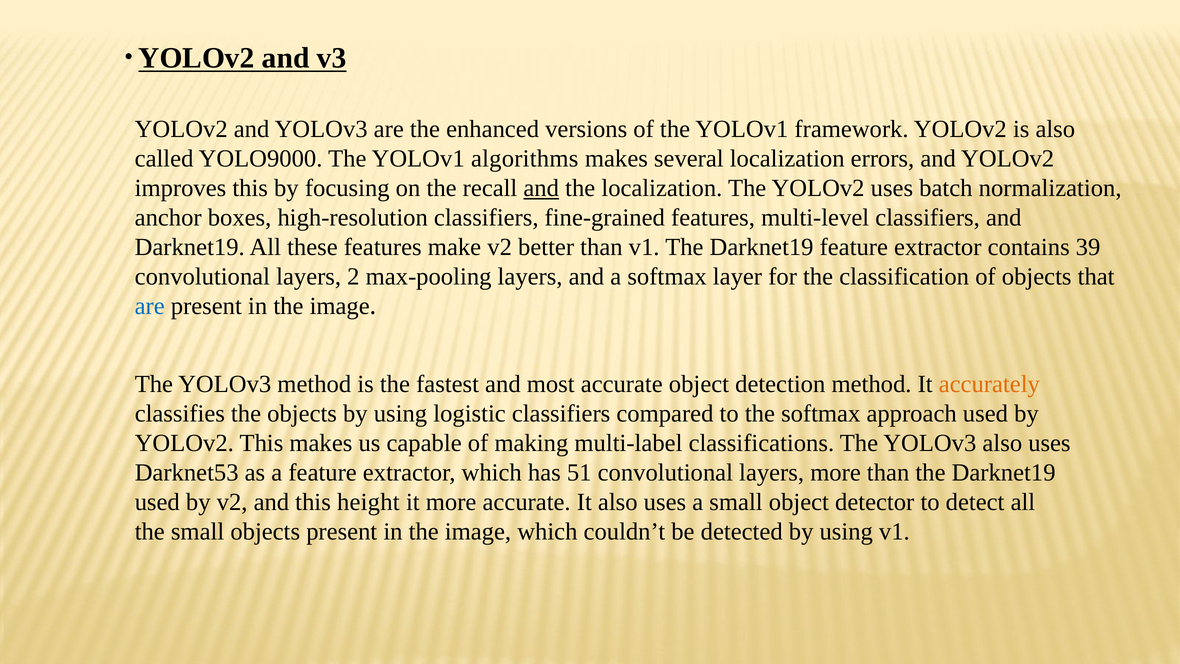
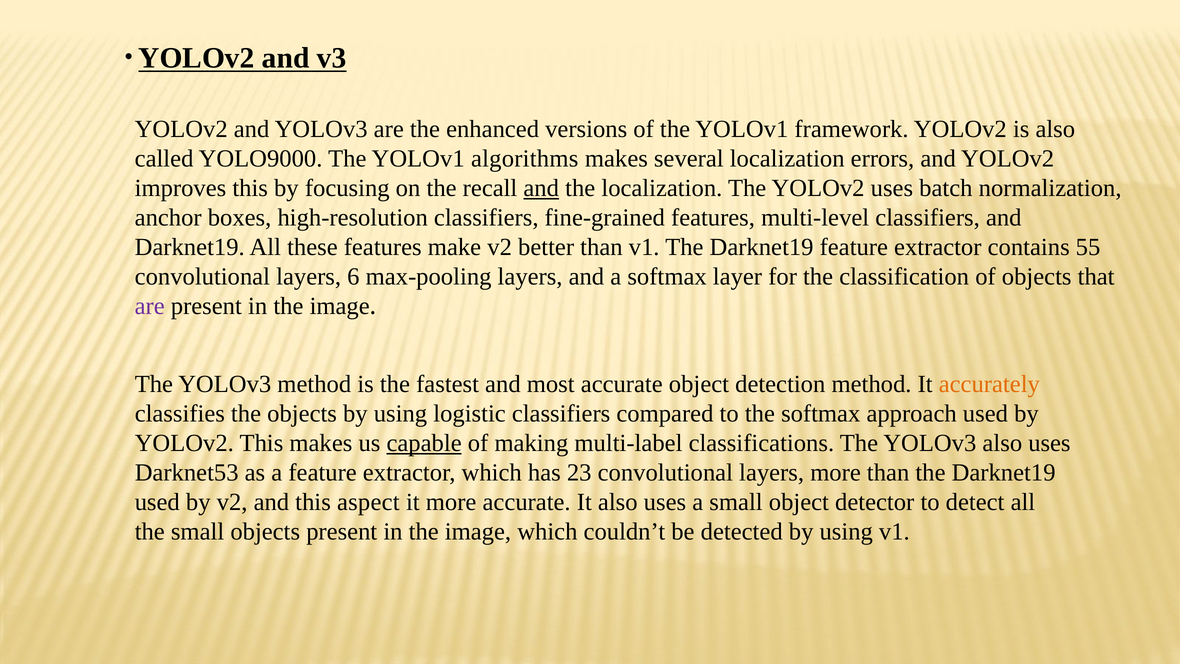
39: 39 -> 55 (1088, 247)
2: 2 -> 6 (353, 277)
are colour: blue -> purple (150, 306)
capable underline: none -> present (424, 443)
51: 51 -> 23 (579, 472)
height: height -> aspect (368, 502)
